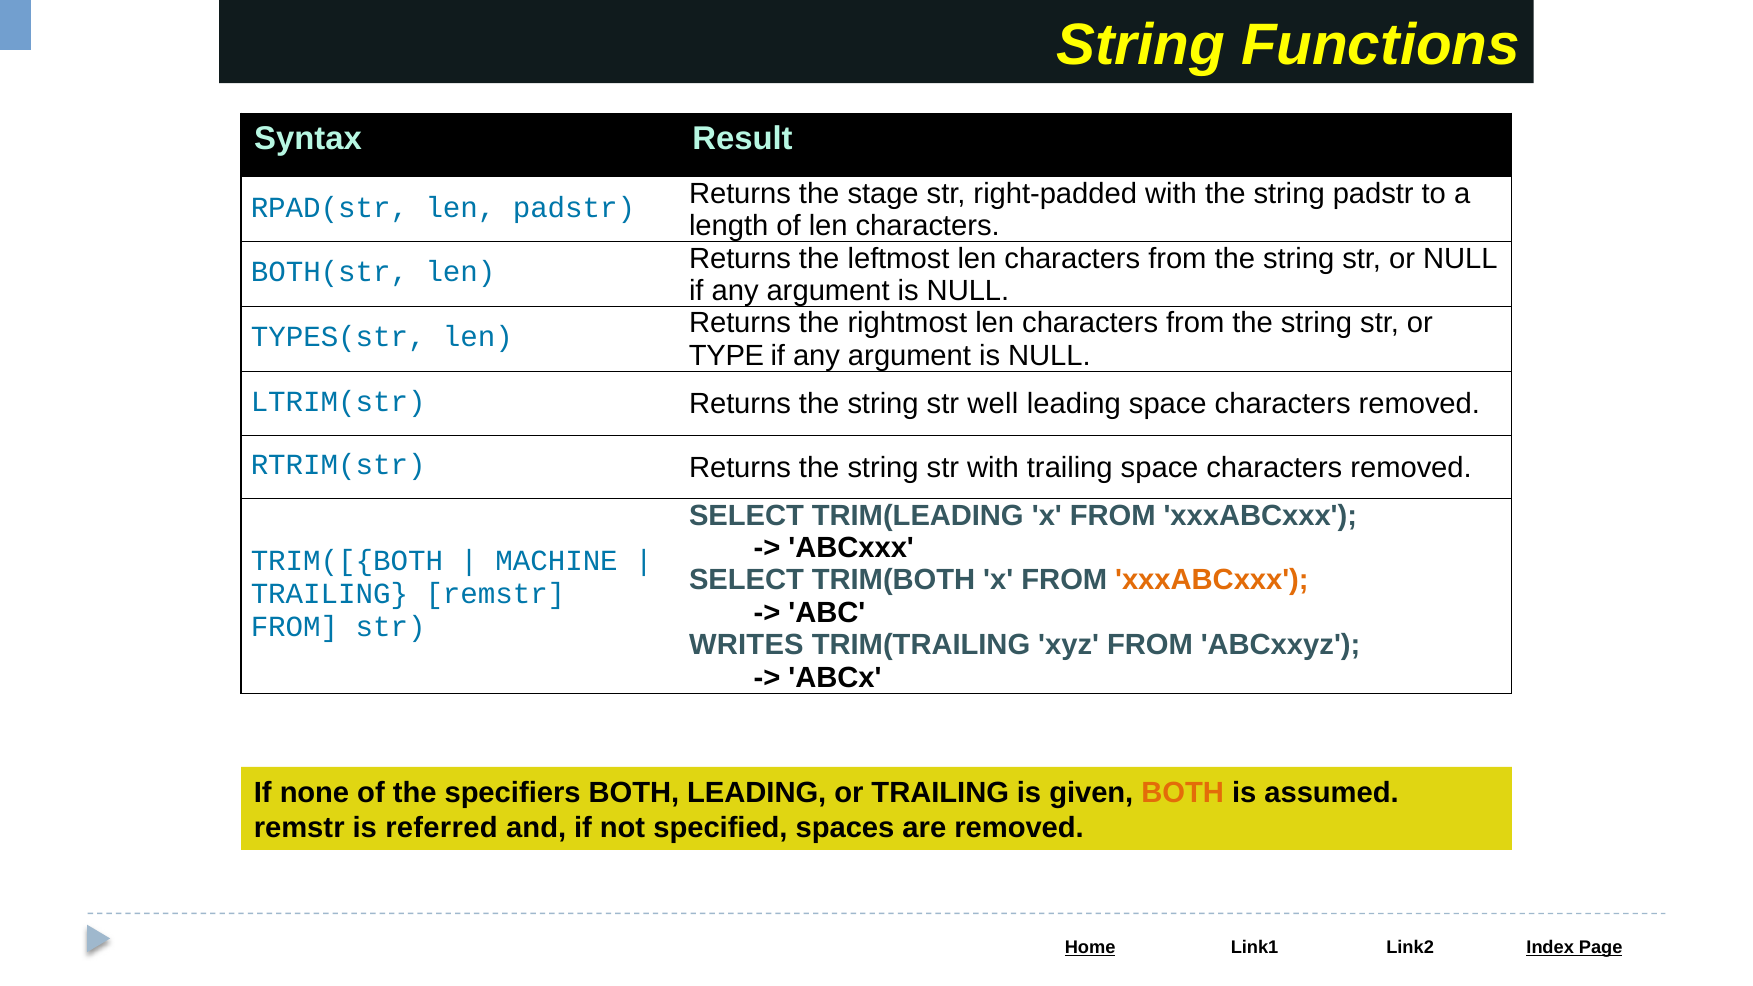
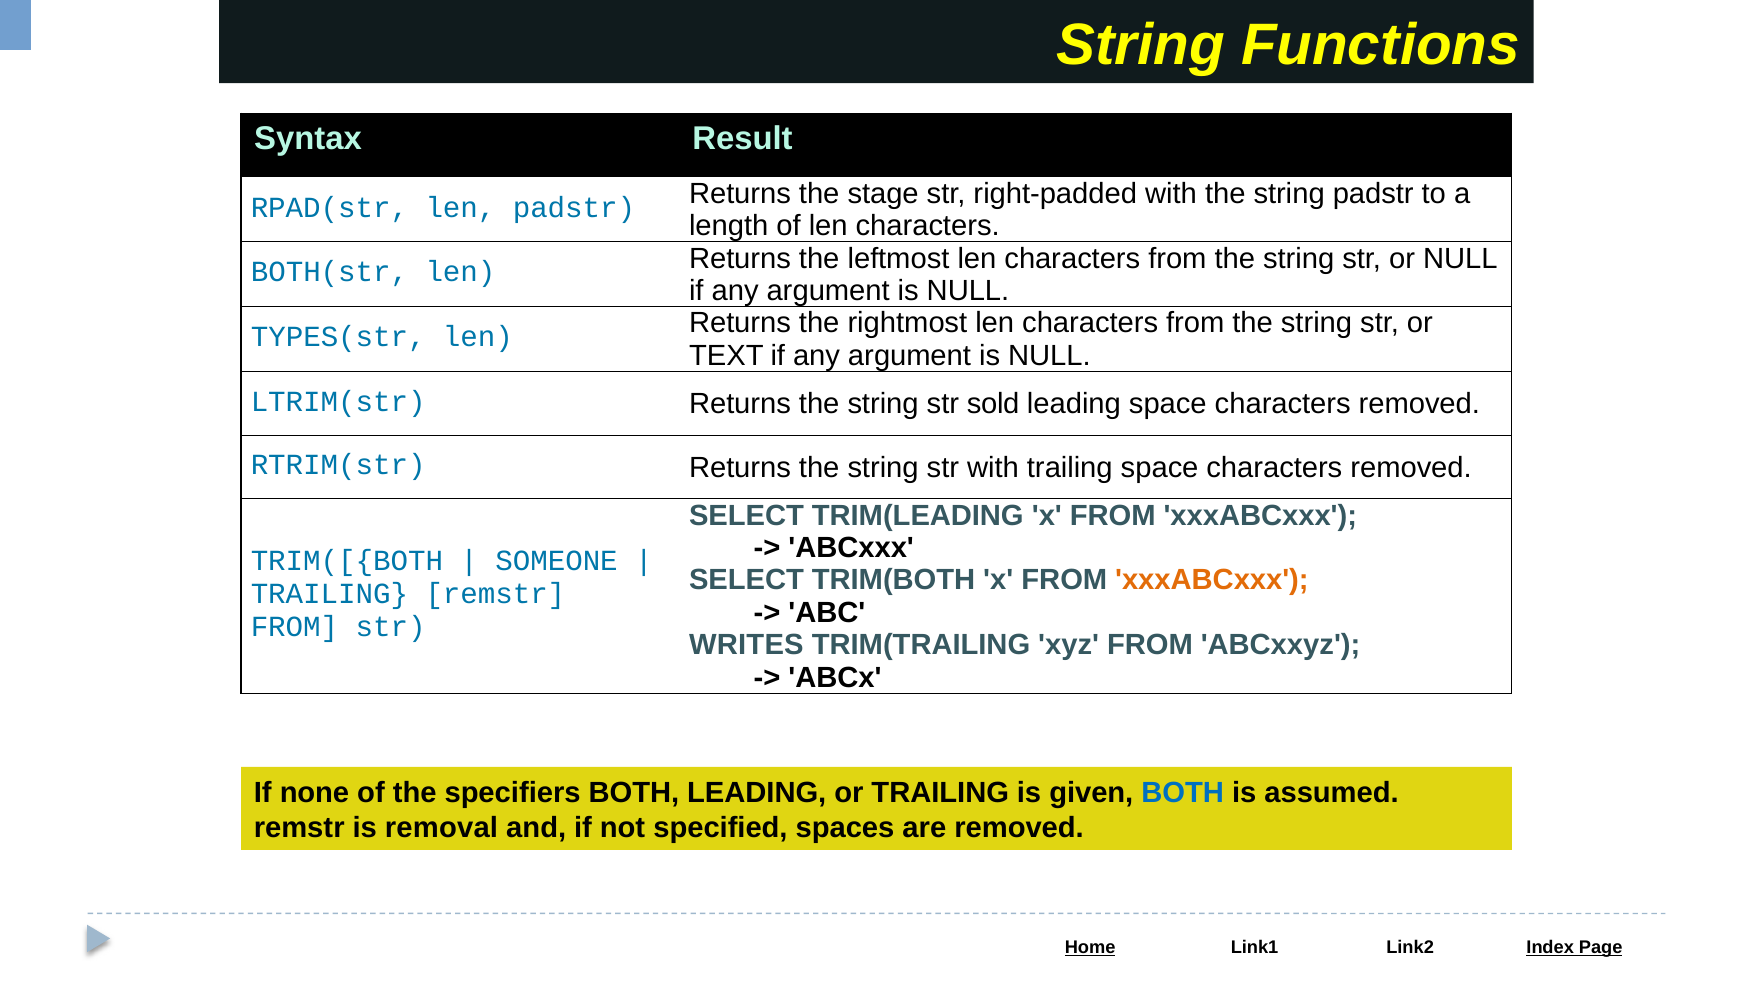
TYPE: TYPE -> TEXT (726, 356)
well: well -> sold (993, 404)
MACHINE: MACHINE -> SOMEONE (557, 561)
BOTH colour: orange -> blue (1183, 793)
referred: referred -> removal (441, 828)
